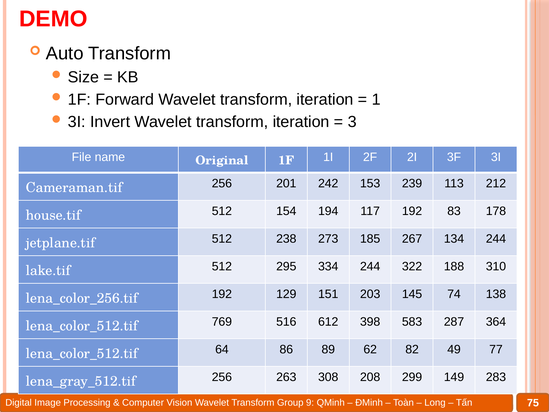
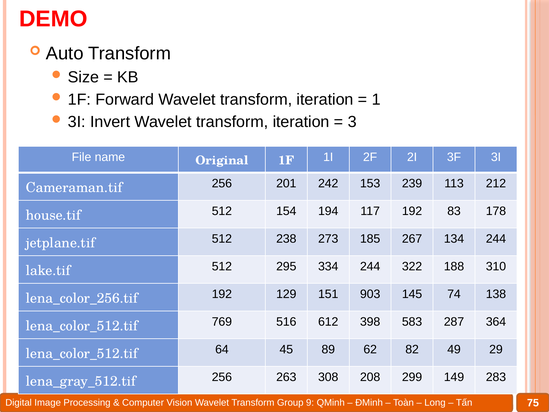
203: 203 -> 903 (370, 294)
86: 86 -> 45 (286, 349)
77: 77 -> 29 (496, 349)
